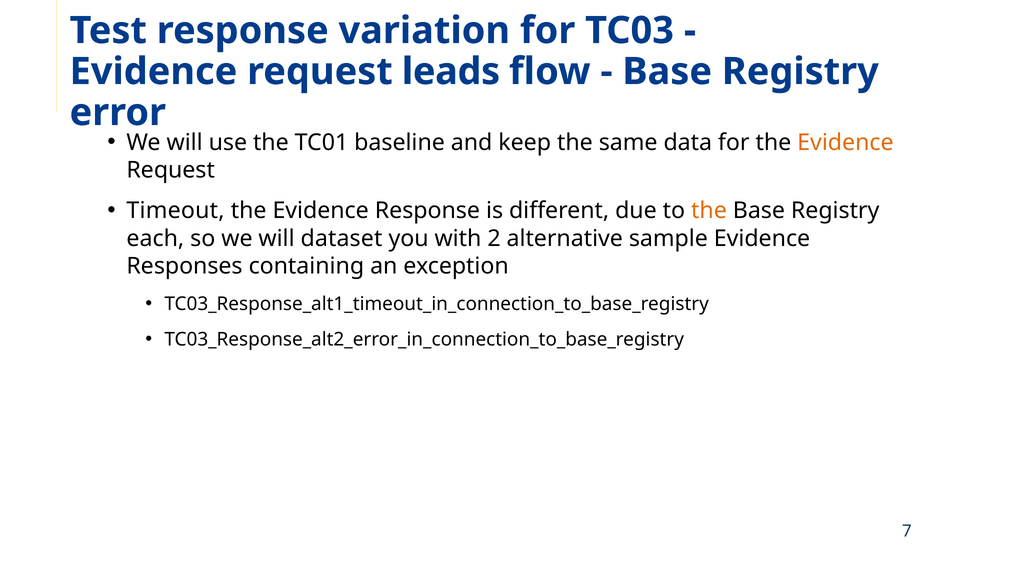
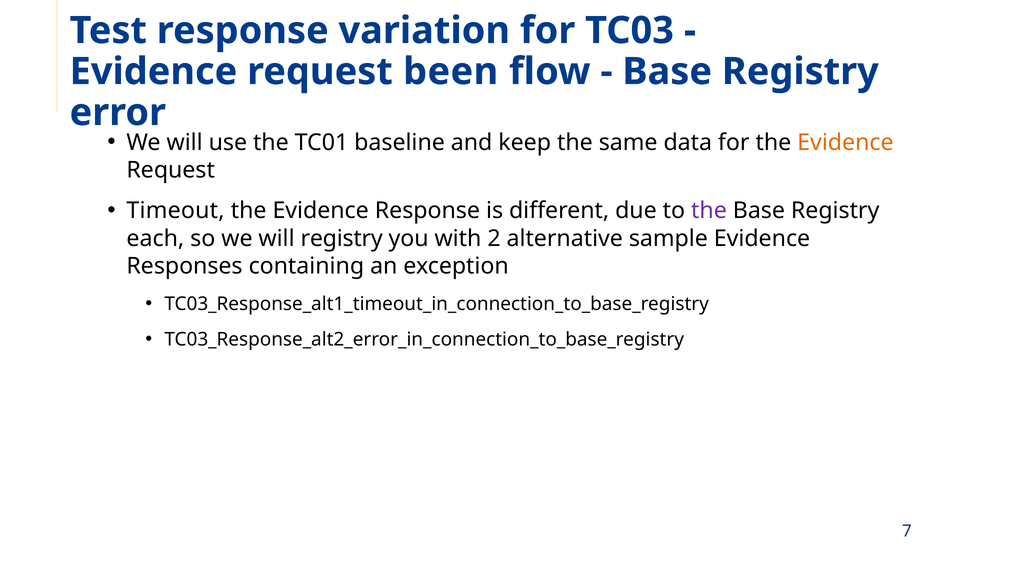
leads: leads -> been (451, 72)
the colour: orange -> purple (709, 211)
will dataset: dataset -> registry (342, 239)
